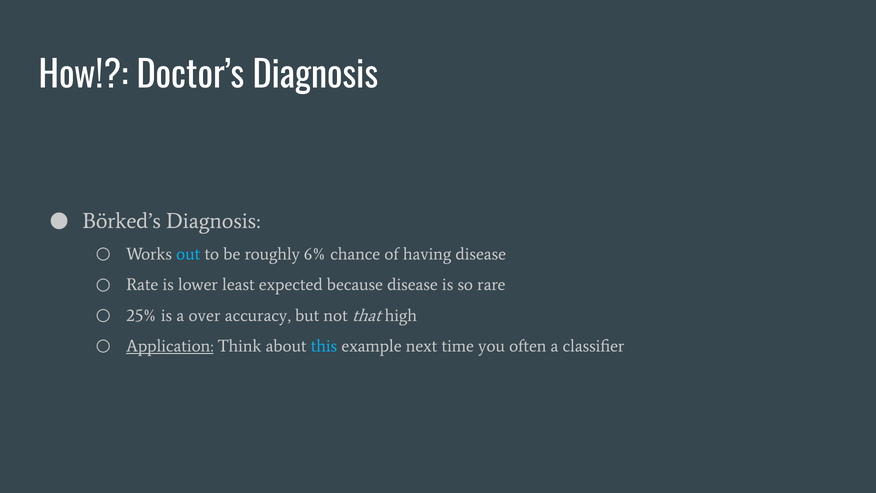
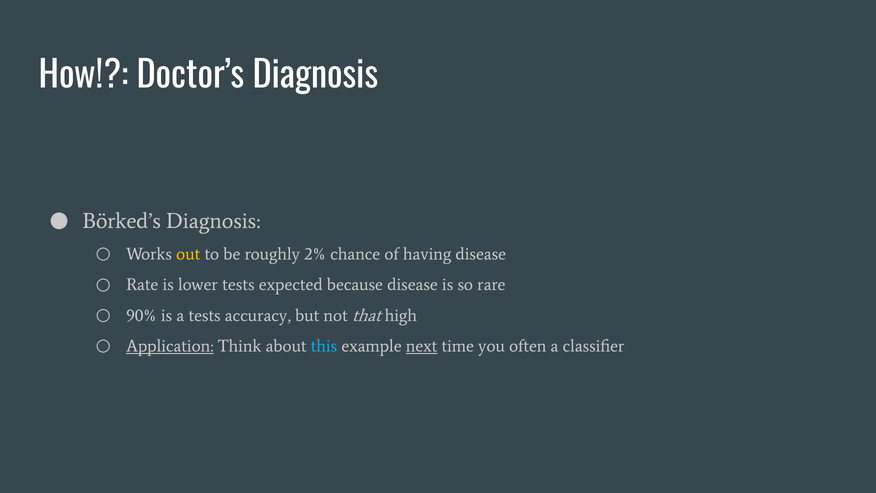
out colour: light blue -> yellow (188, 254)
6%: 6% -> 2% (315, 254)
lower least: least -> tests (238, 285)
25%: 25% -> 90% (142, 315)
a over: over -> tests (205, 315)
next underline: none -> present (422, 346)
